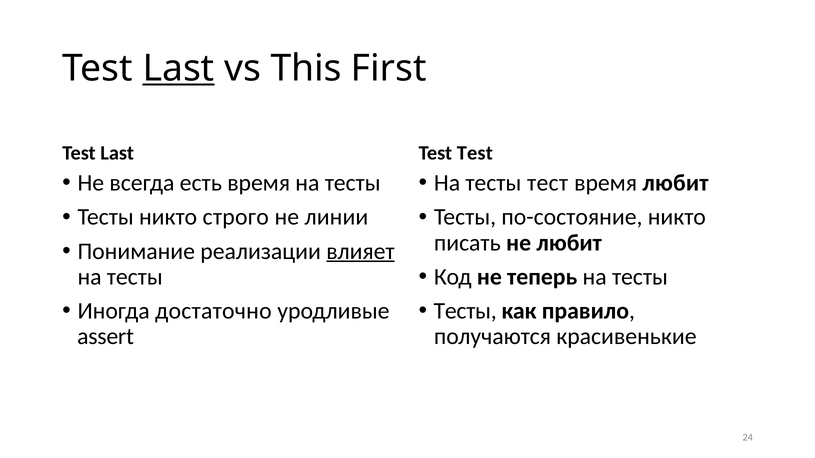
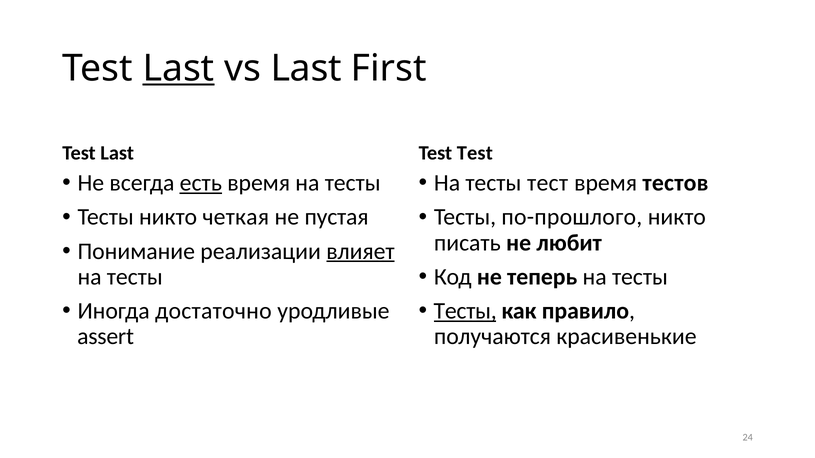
vs This: This -> Last (306, 68)
есть underline: none -> present (201, 183)
время любит: любит -> тестов (675, 183)
строго: строго -> четкая (236, 217)
линии: линии -> пустая (337, 217)
по-состояние: по-состояние -> по-прошлого (572, 217)
Тесты underline: none -> present (465, 311)
